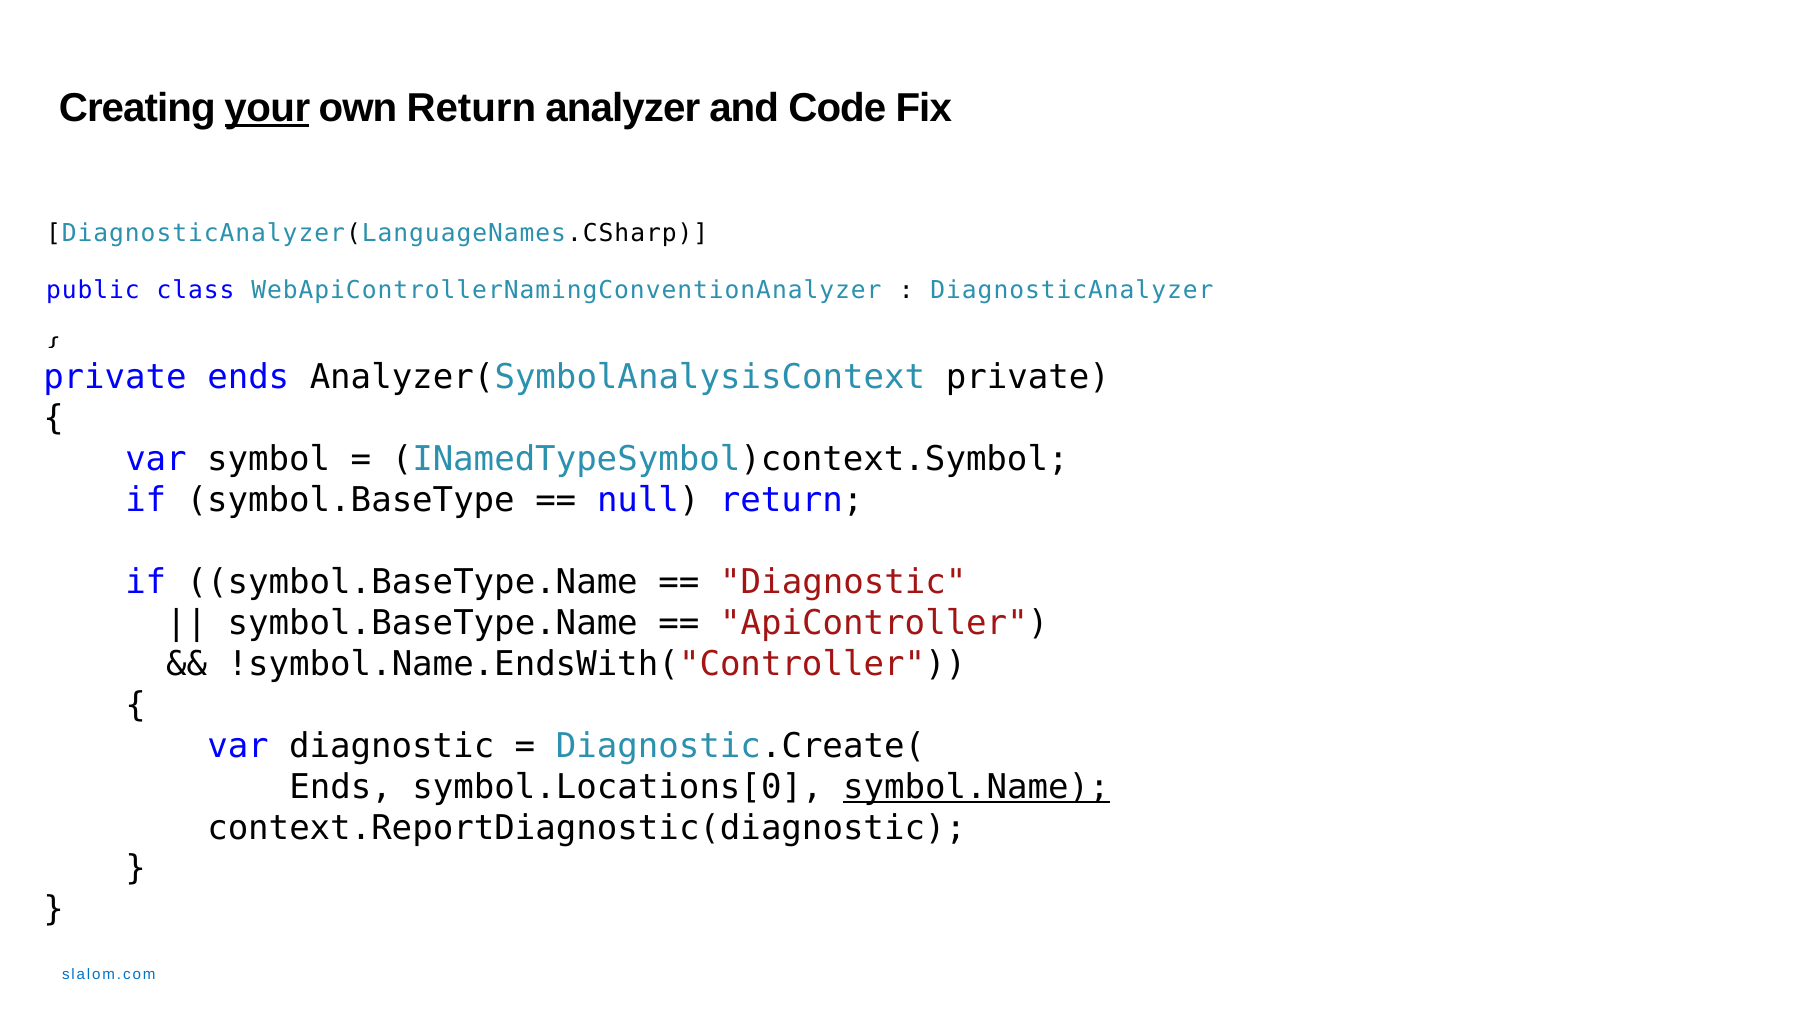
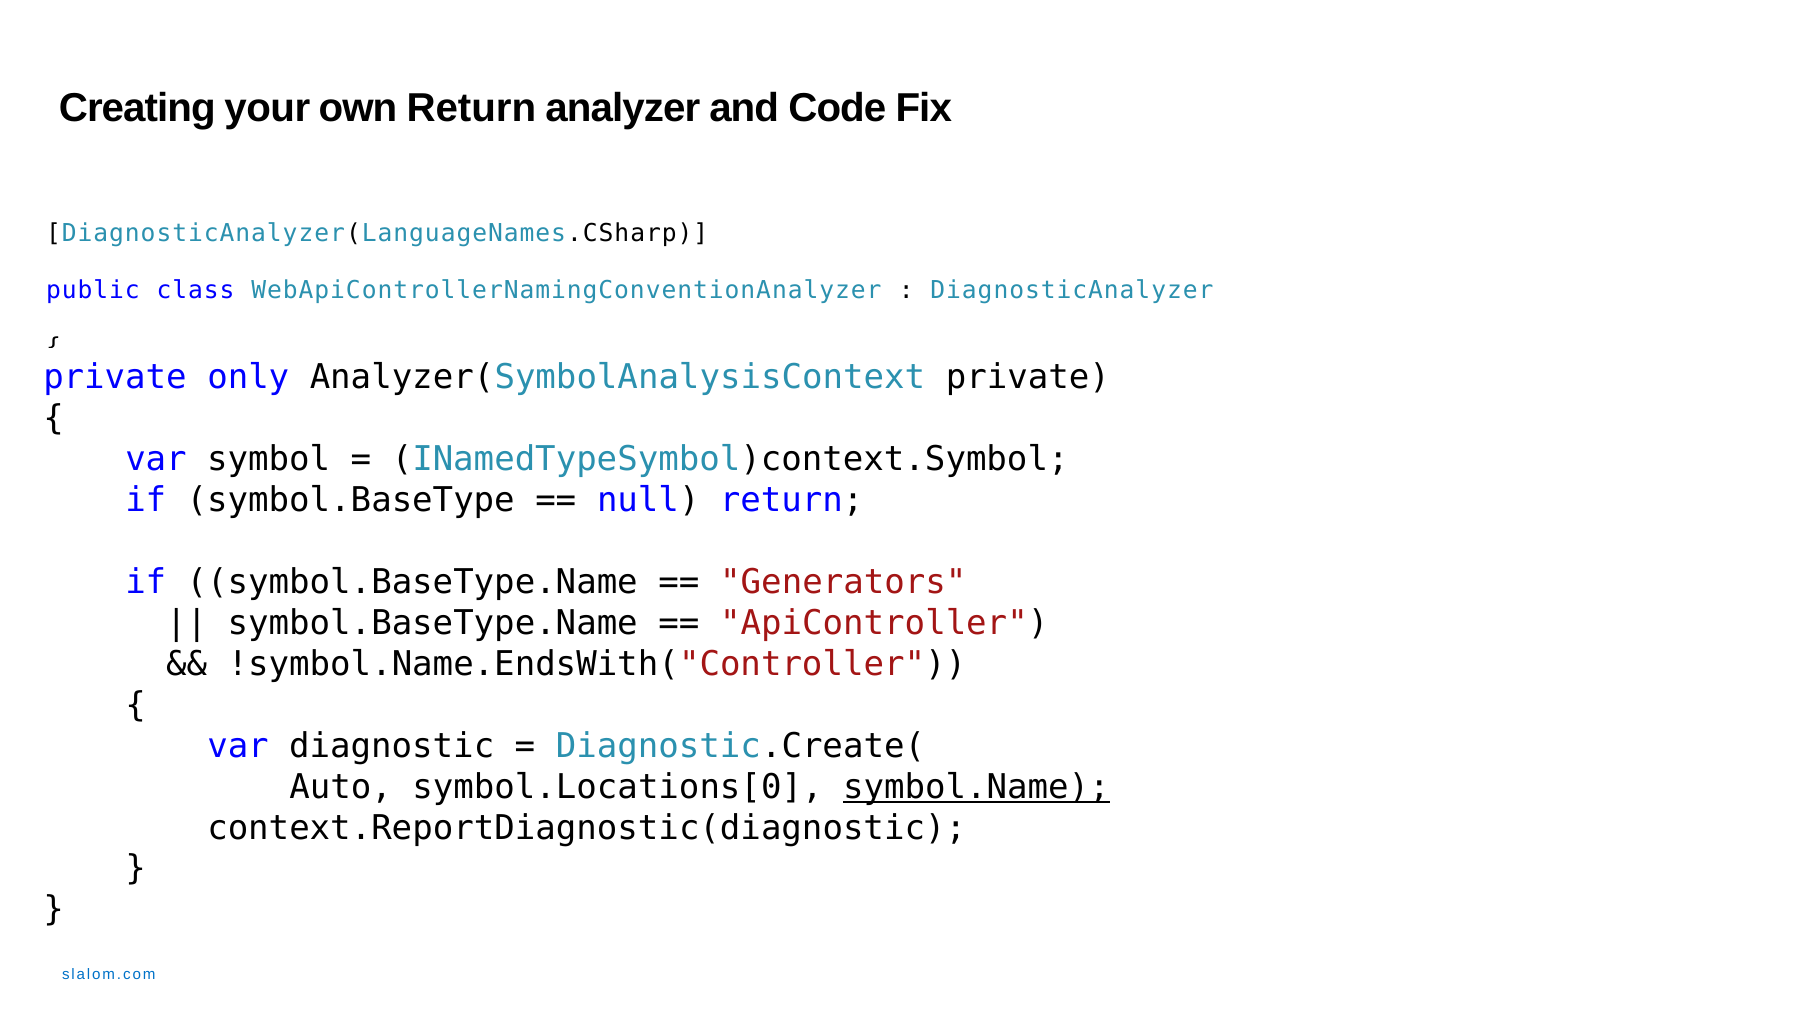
your underline: present -> none (267, 108)
private ends: ends -> only (248, 378)
Diagnostic: Diagnostic -> Generators (843, 582)
Ends: Ends -> Auto (341, 787)
